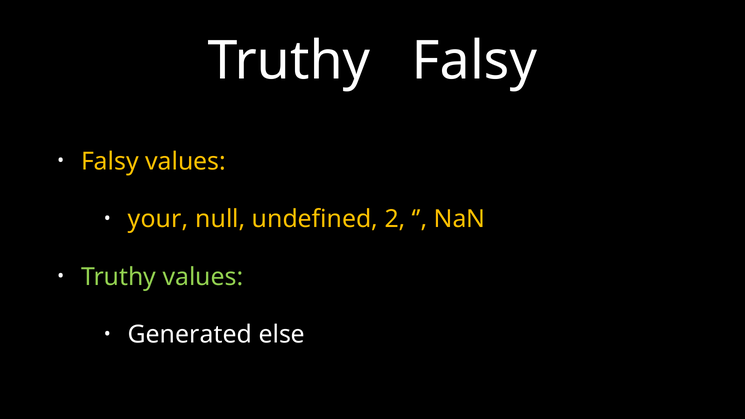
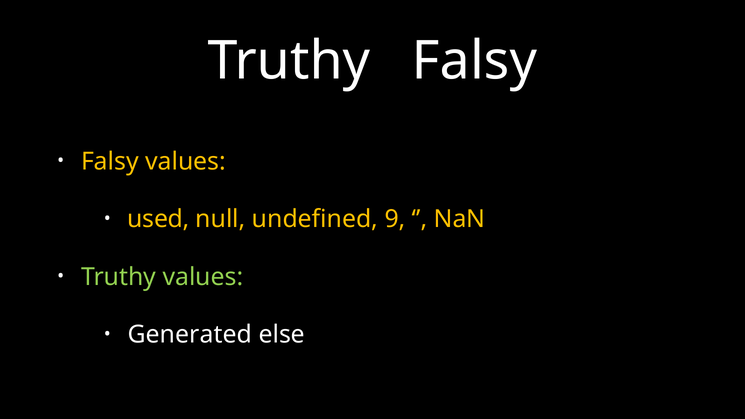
your: your -> used (158, 219)
2: 2 -> 9 (395, 219)
